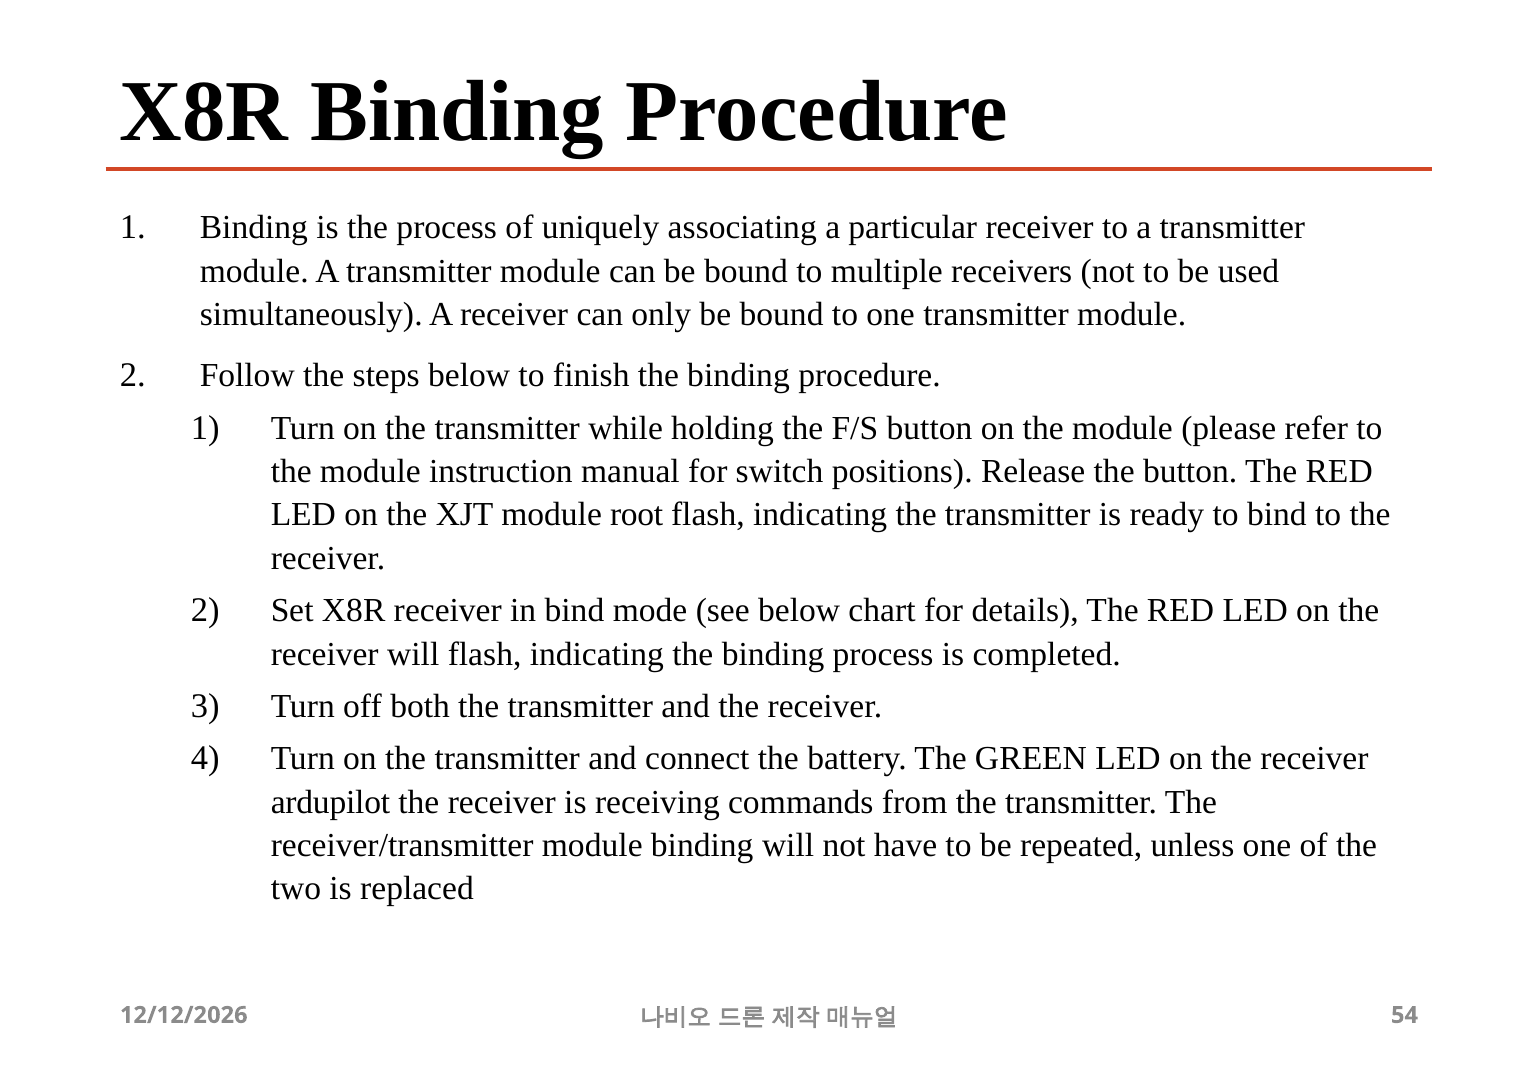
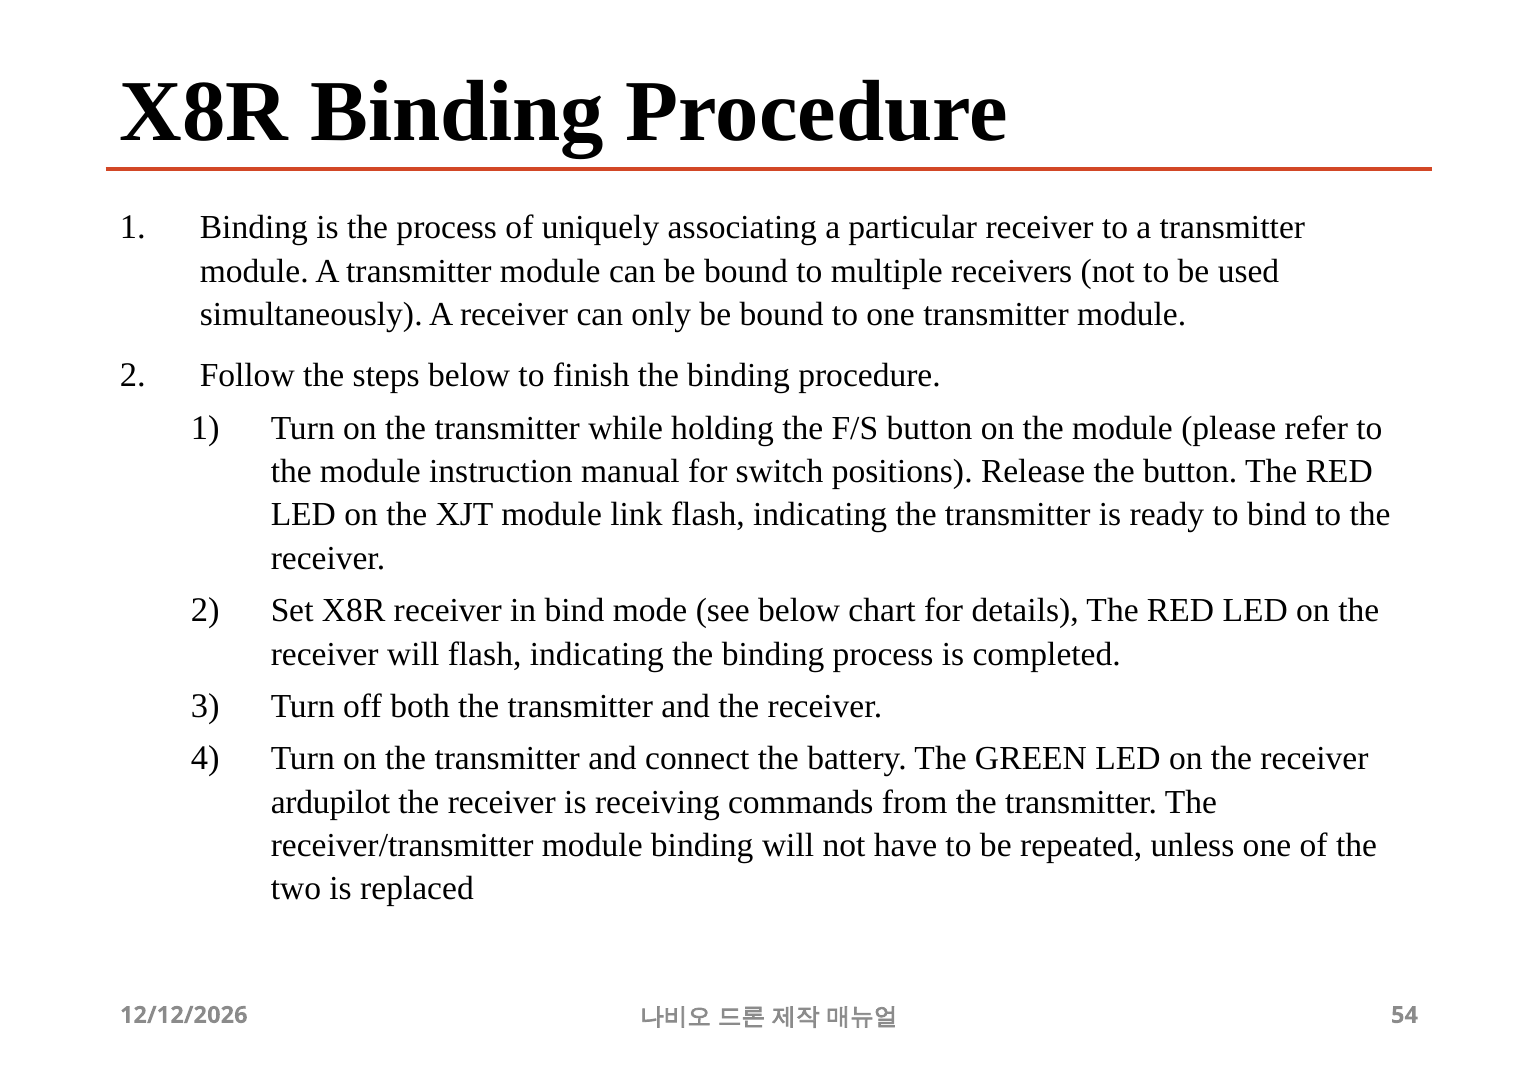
root: root -> link (636, 515)
